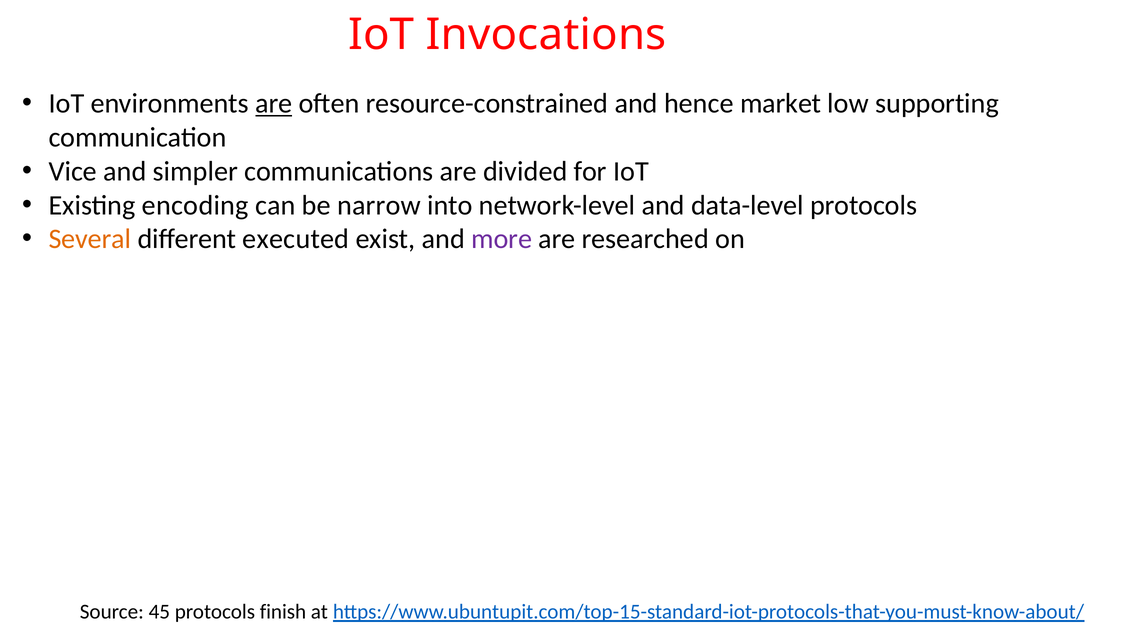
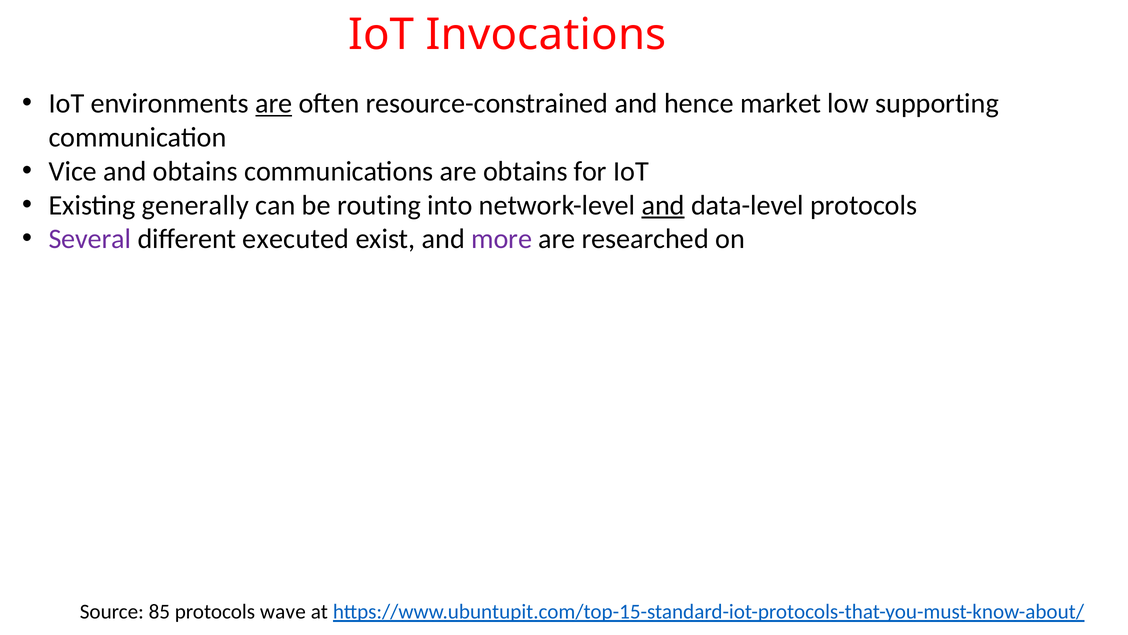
and simpler: simpler -> obtains (195, 171)
are divided: divided -> obtains (525, 171)
encoding: encoding -> generally (195, 205)
narrow: narrow -> routing (379, 205)
and underline: none -> present (663, 205)
Several colour: orange -> purple (90, 239)
45: 45 -> 85 (159, 611)
finish: finish -> wave (283, 611)
